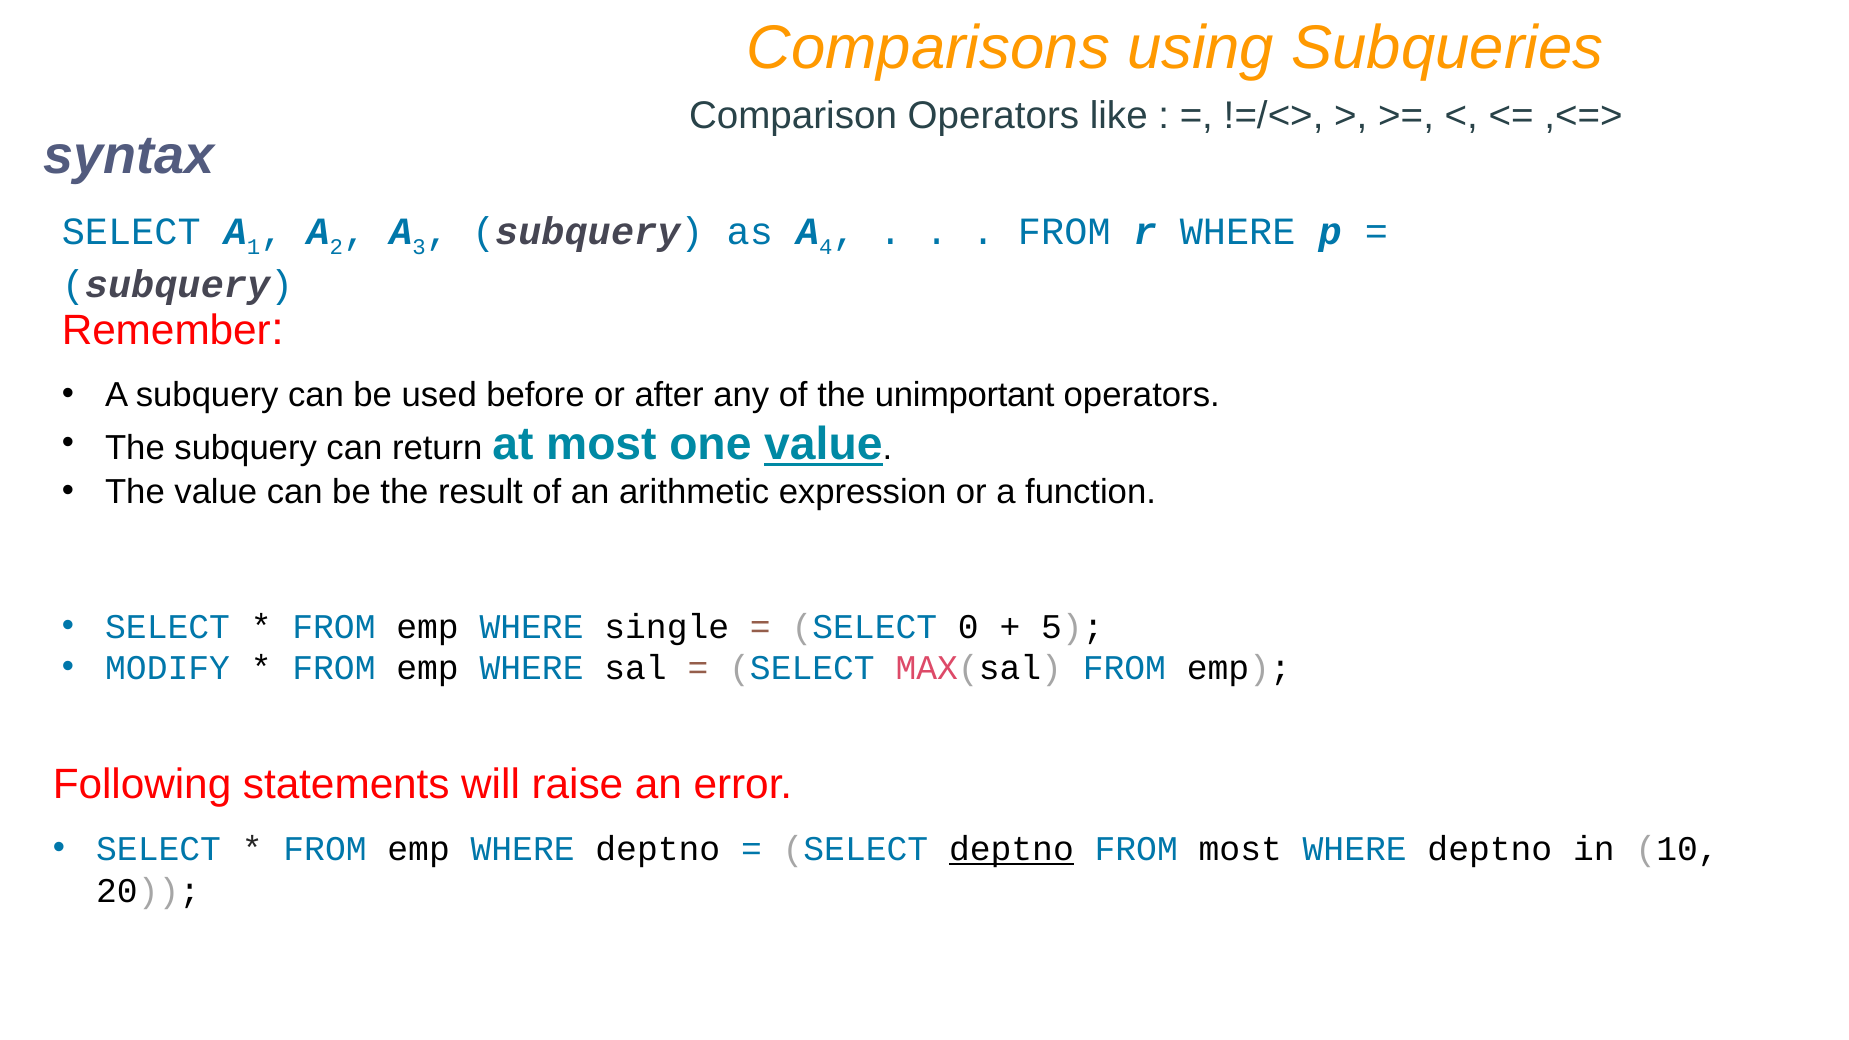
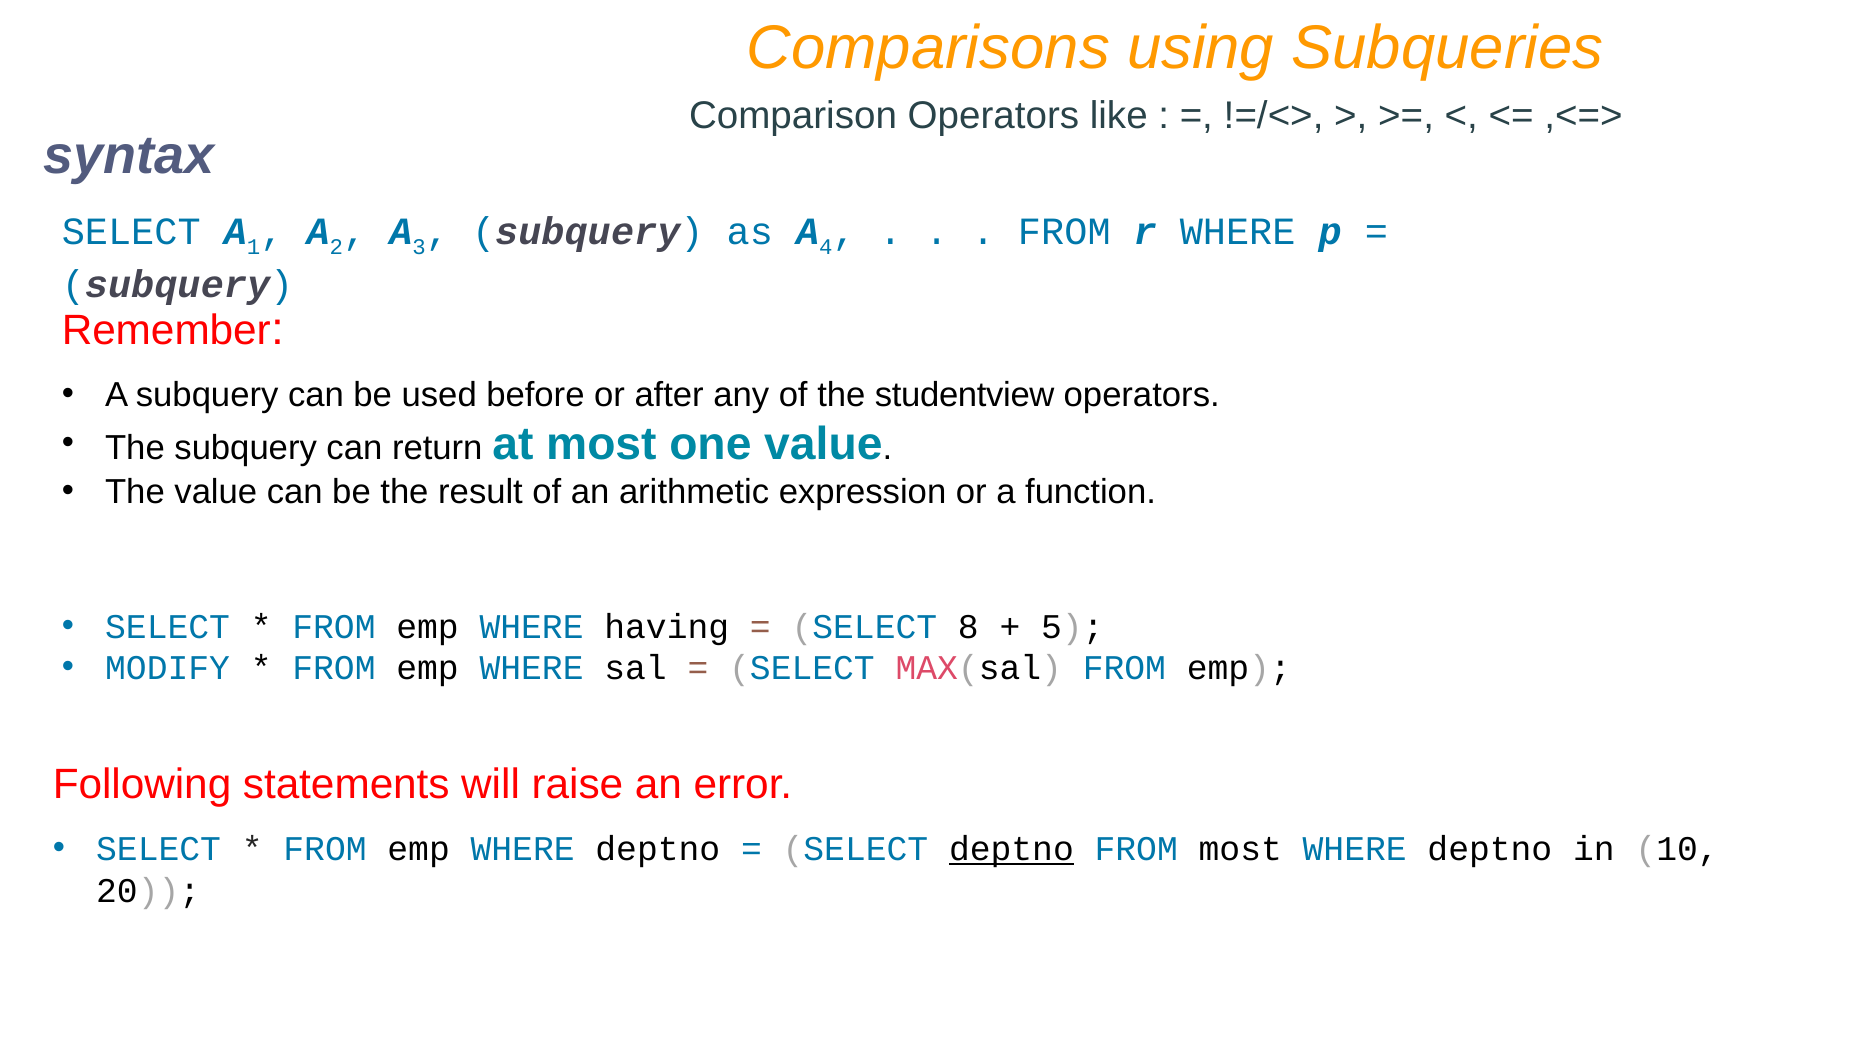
unimportant: unimportant -> studentview (965, 395)
value underline: present -> none (823, 445)
single: single -> having (667, 627)
0: 0 -> 8 (968, 627)
